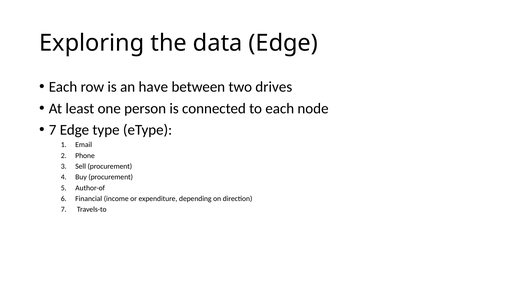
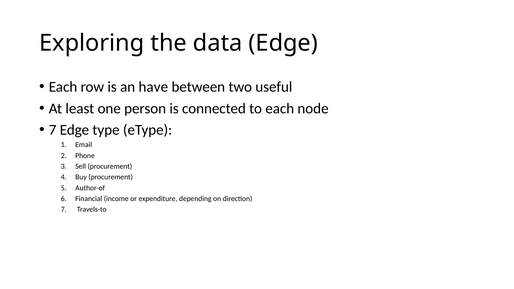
drives: drives -> useful (274, 87)
